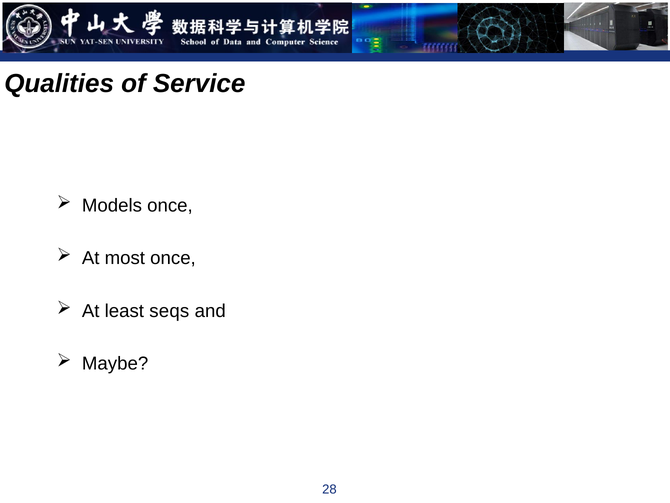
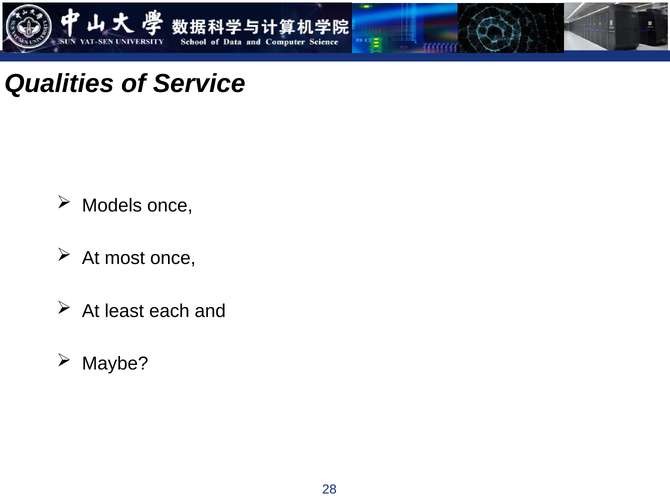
seqs: seqs -> each (169, 311)
